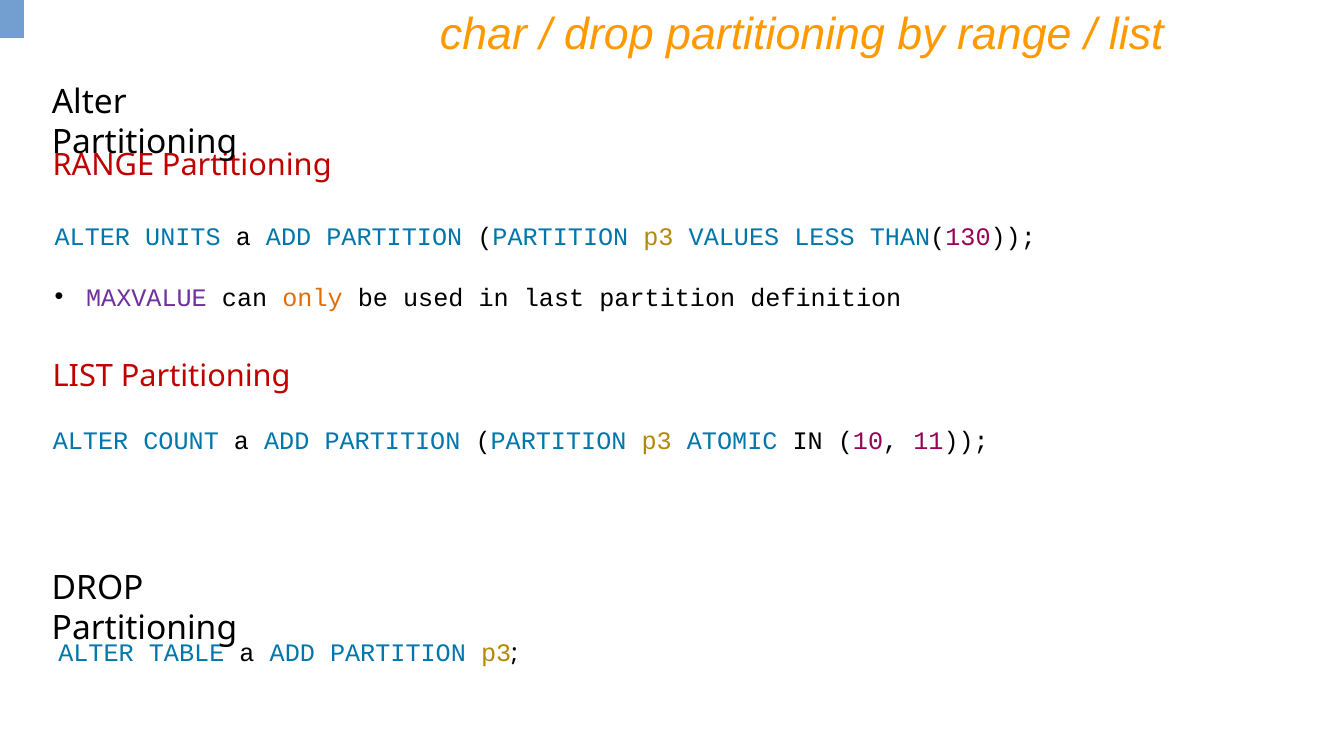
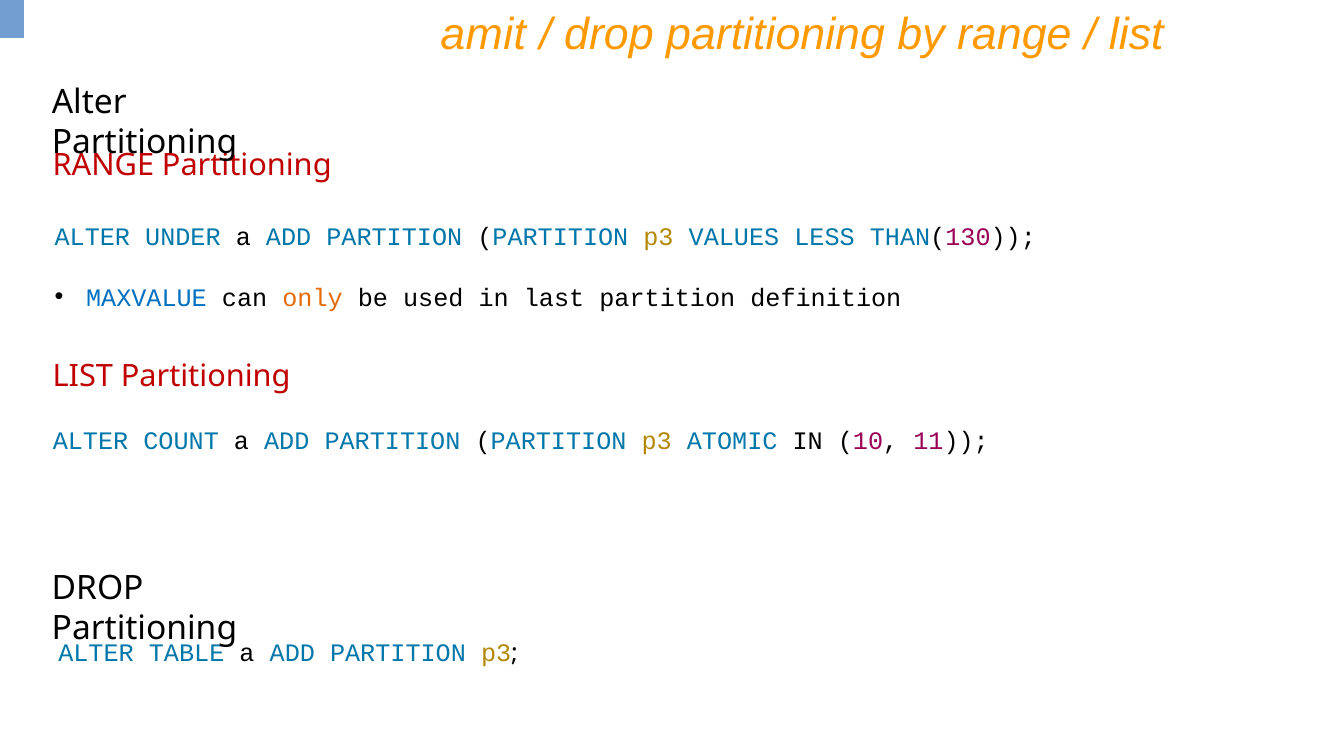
char: char -> amit (483, 35)
UNITS: UNITS -> UNDER (183, 237)
MAXVALUE colour: purple -> blue (146, 298)
